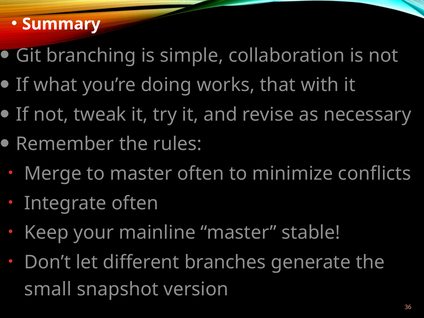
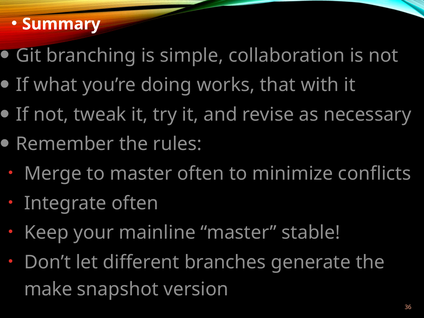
small: small -> make (48, 289)
